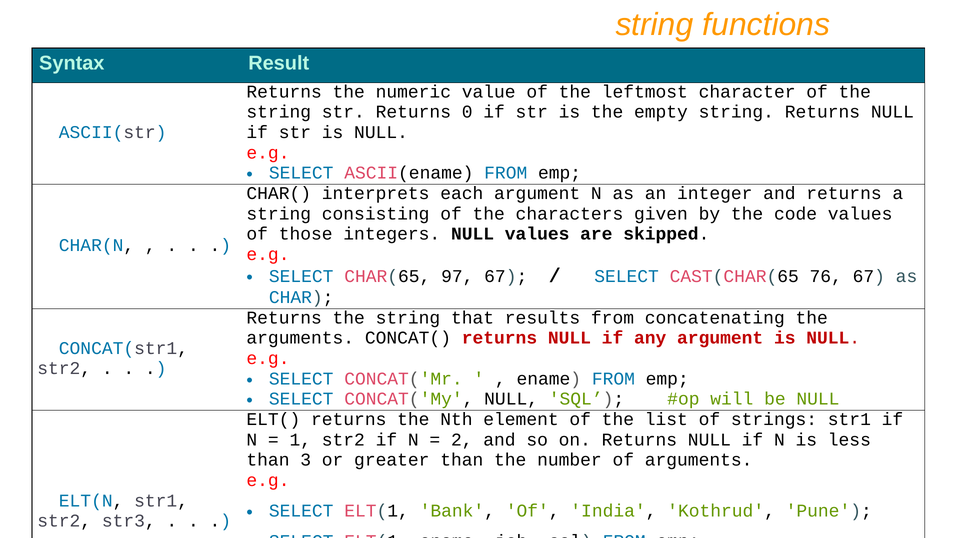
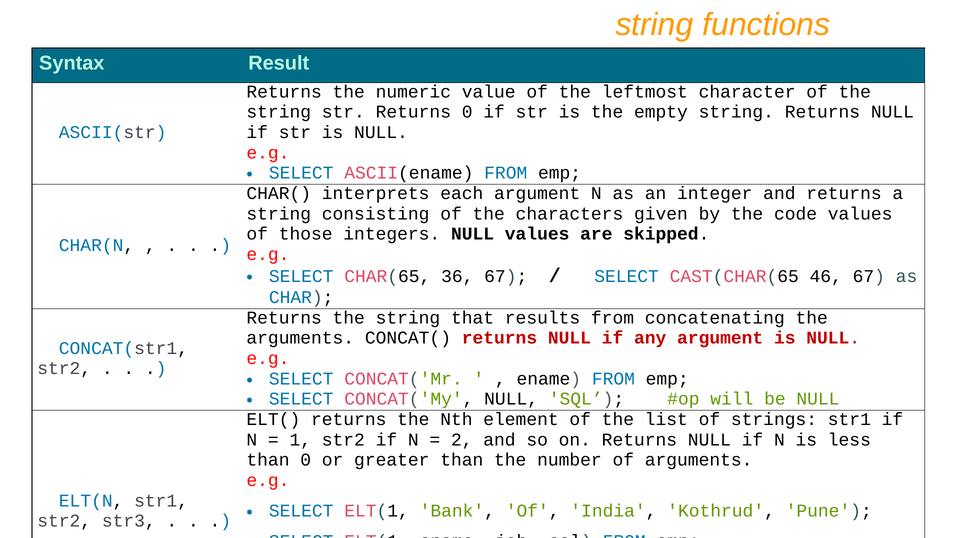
97: 97 -> 36 (457, 277)
76: 76 -> 46 (826, 277)
than 3: 3 -> 0 (306, 460)
